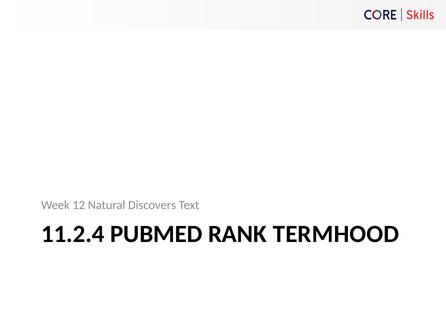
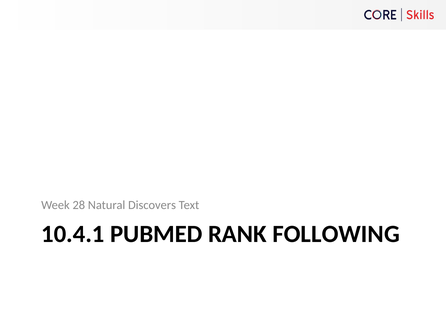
12: 12 -> 28 (79, 205)
11.2.4: 11.2.4 -> 10.4.1 (73, 235)
TERMHOOD: TERMHOOD -> FOLLOWING (336, 235)
